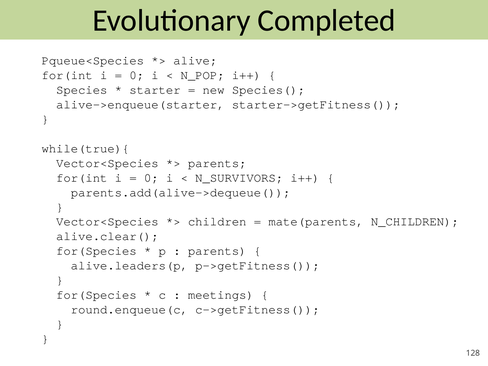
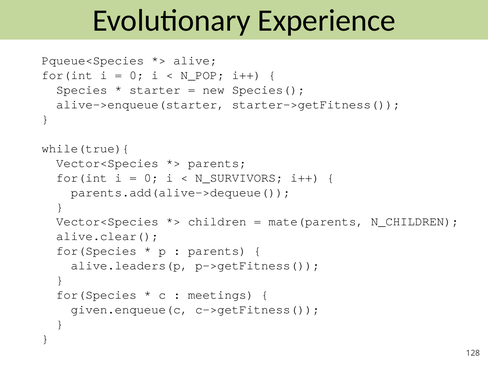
Completed: Completed -> Experience (327, 20)
round.enqueue(c: round.enqueue(c -> given.enqueue(c (129, 309)
